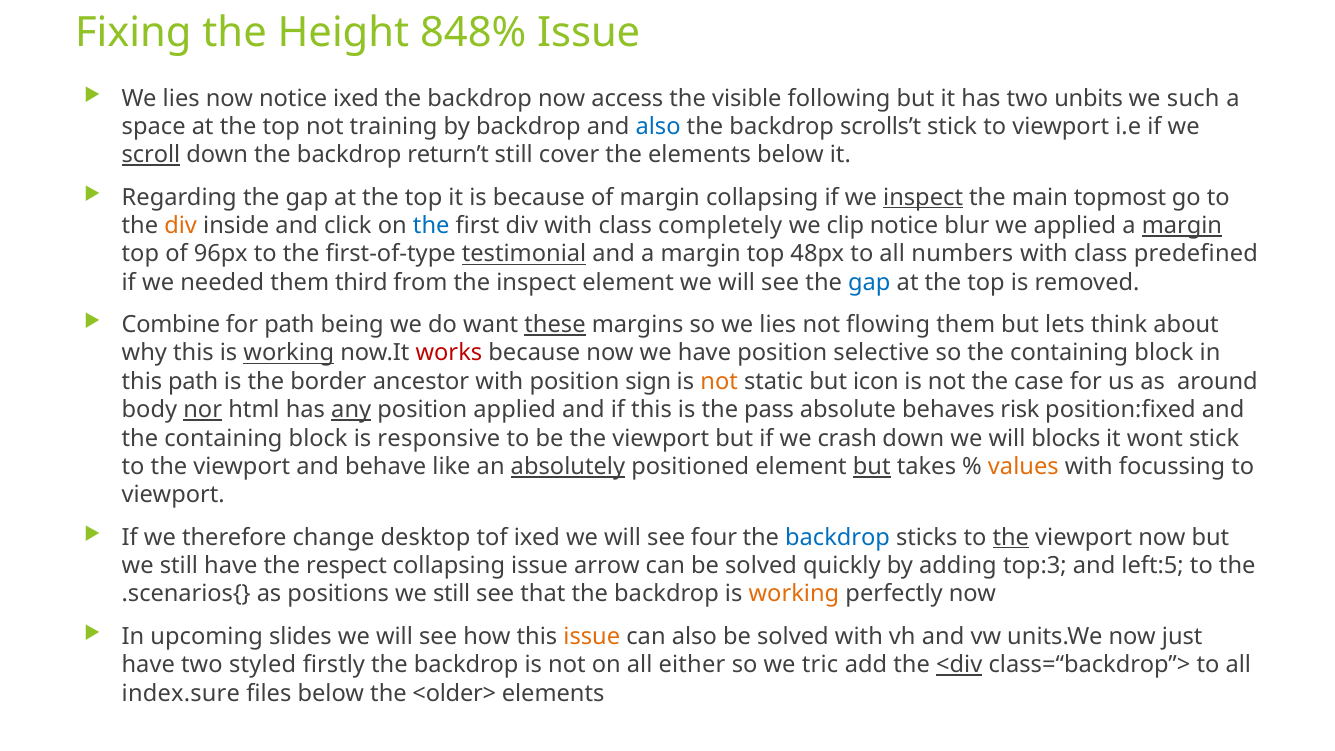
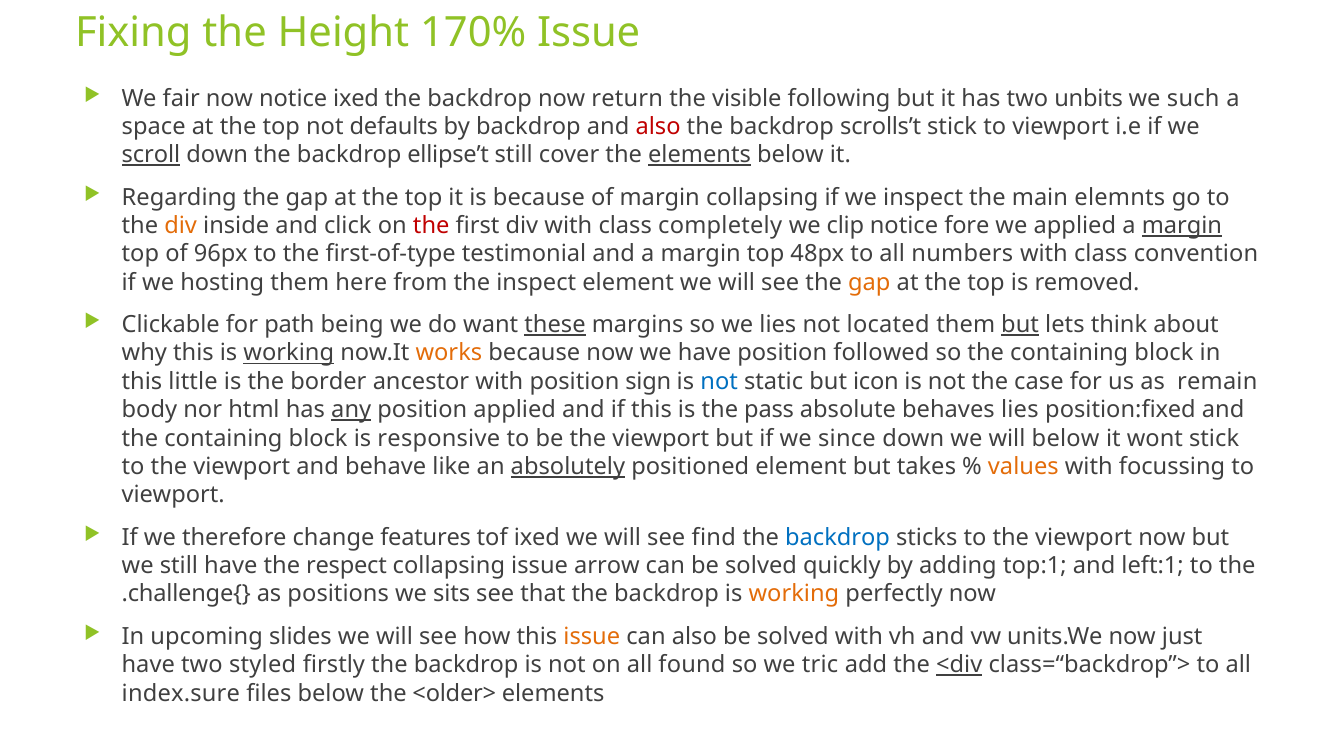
848%: 848% -> 170% (473, 33)
lies: lies -> fair (181, 98)
access: access -> return (627, 98)
training: training -> defaults (394, 127)
also colour: blue -> red (658, 127)
return’t: return’t -> ellipse’t (448, 155)
elements underline: none -> present (700, 155)
inspect underline: present -> none (923, 197)
topmost: topmost -> elemnts (1120, 197)
the colour: blue -> red (431, 226)
blur: blur -> fore (967, 226)
testimonial underline: present -> none (524, 254)
predefined: predefined -> convention (1196, 254)
needed: needed -> hosting (222, 282)
third: third -> here (361, 282)
gap colour: blue -> orange (869, 282)
Combine: Combine -> Clickable (171, 325)
flowing: flowing -> located (888, 325)
but underline: none -> present (1020, 325)
works colour: red -> orange (449, 353)
selective: selective -> followed (881, 353)
this path: path -> little (193, 381)
not colour: orange -> blue (719, 381)
around: around -> remain (1217, 381)
nor underline: present -> none (203, 410)
behaves risk: risk -> lies (1020, 410)
crash: crash -> since (847, 438)
will blocks: blocks -> below (1066, 438)
but underline: present -> none (872, 467)
desktop: desktop -> features (426, 537)
four: four -> find (714, 537)
the underline: present -> none (1011, 537)
top:3: top:3 -> top:1 (1035, 566)
left:5: left:5 -> left:1 (1153, 566)
.scenarios{: .scenarios{ -> .challenge{ (186, 594)
positions we still: still -> sits (452, 594)
either: either -> found (692, 665)
